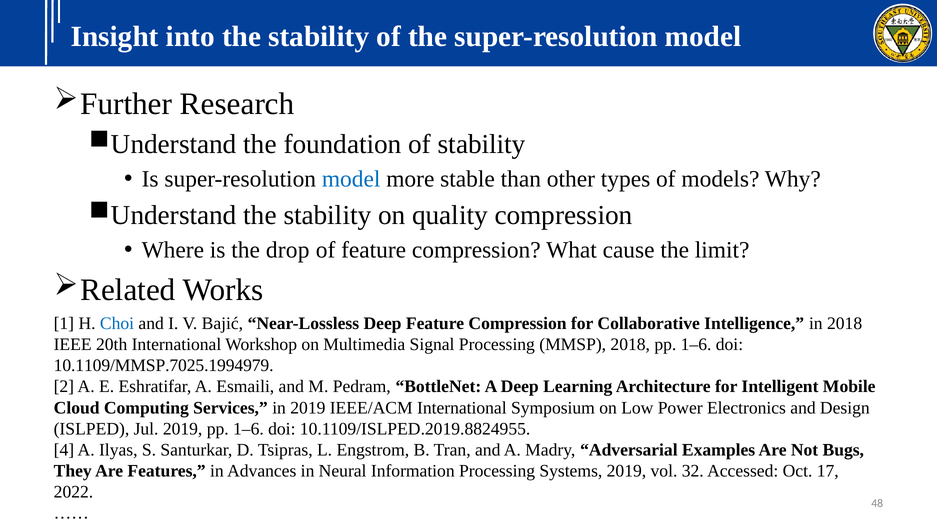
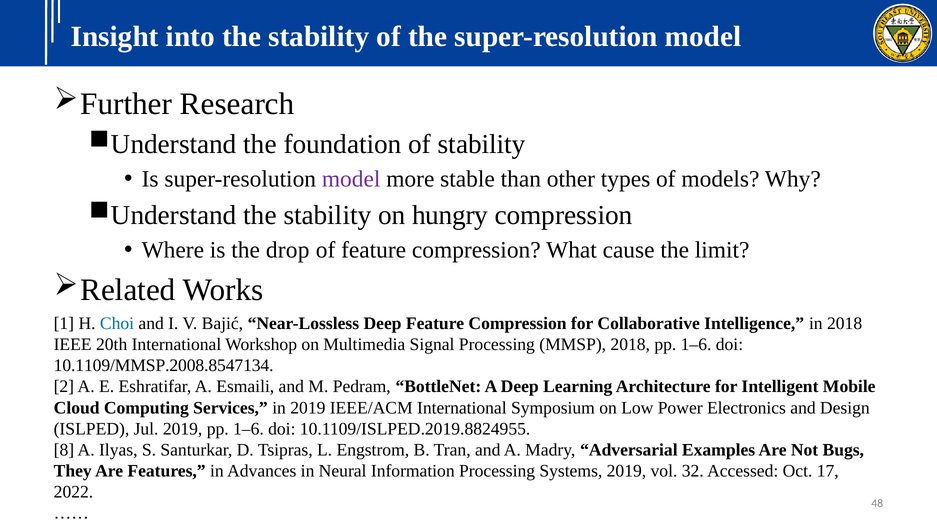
model colour: blue -> purple (351, 179)
quality: quality -> hungry (450, 215)
10.1109/MMSP.7025.1994979: 10.1109/MMSP.7025.1994979 -> 10.1109/MMSP.2008.8547134 (164, 366)
4: 4 -> 8 (64, 450)
